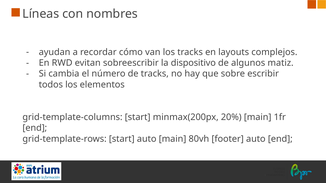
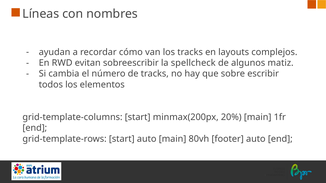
dispositivo: dispositivo -> spellcheck (193, 63)
